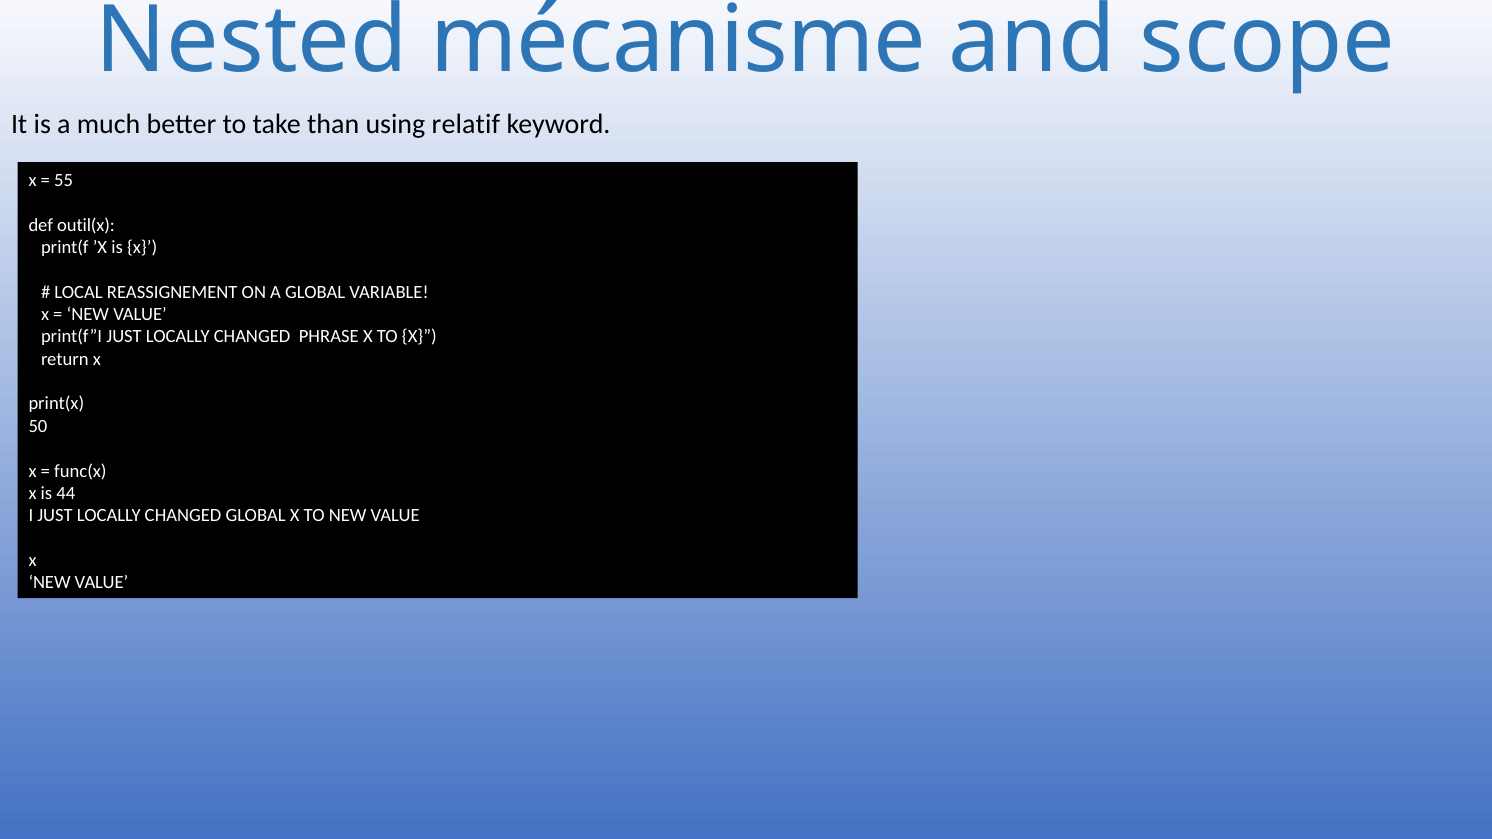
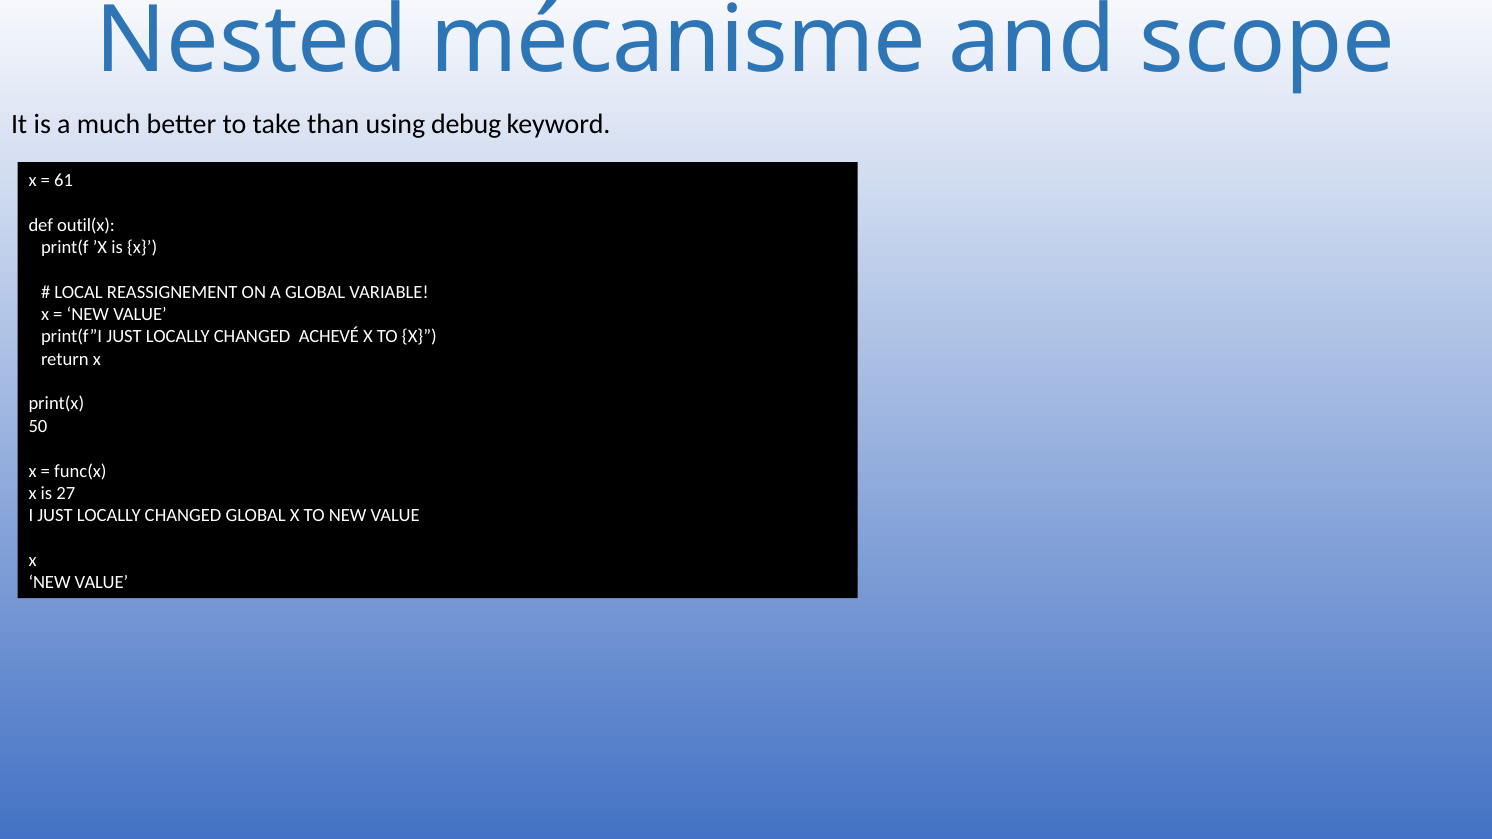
relatif: relatif -> debug (466, 124)
55: 55 -> 61 (64, 180)
PHRASE: PHRASE -> ACHEVÉ (329, 337)
is 44: 44 -> 27 (66, 493)
